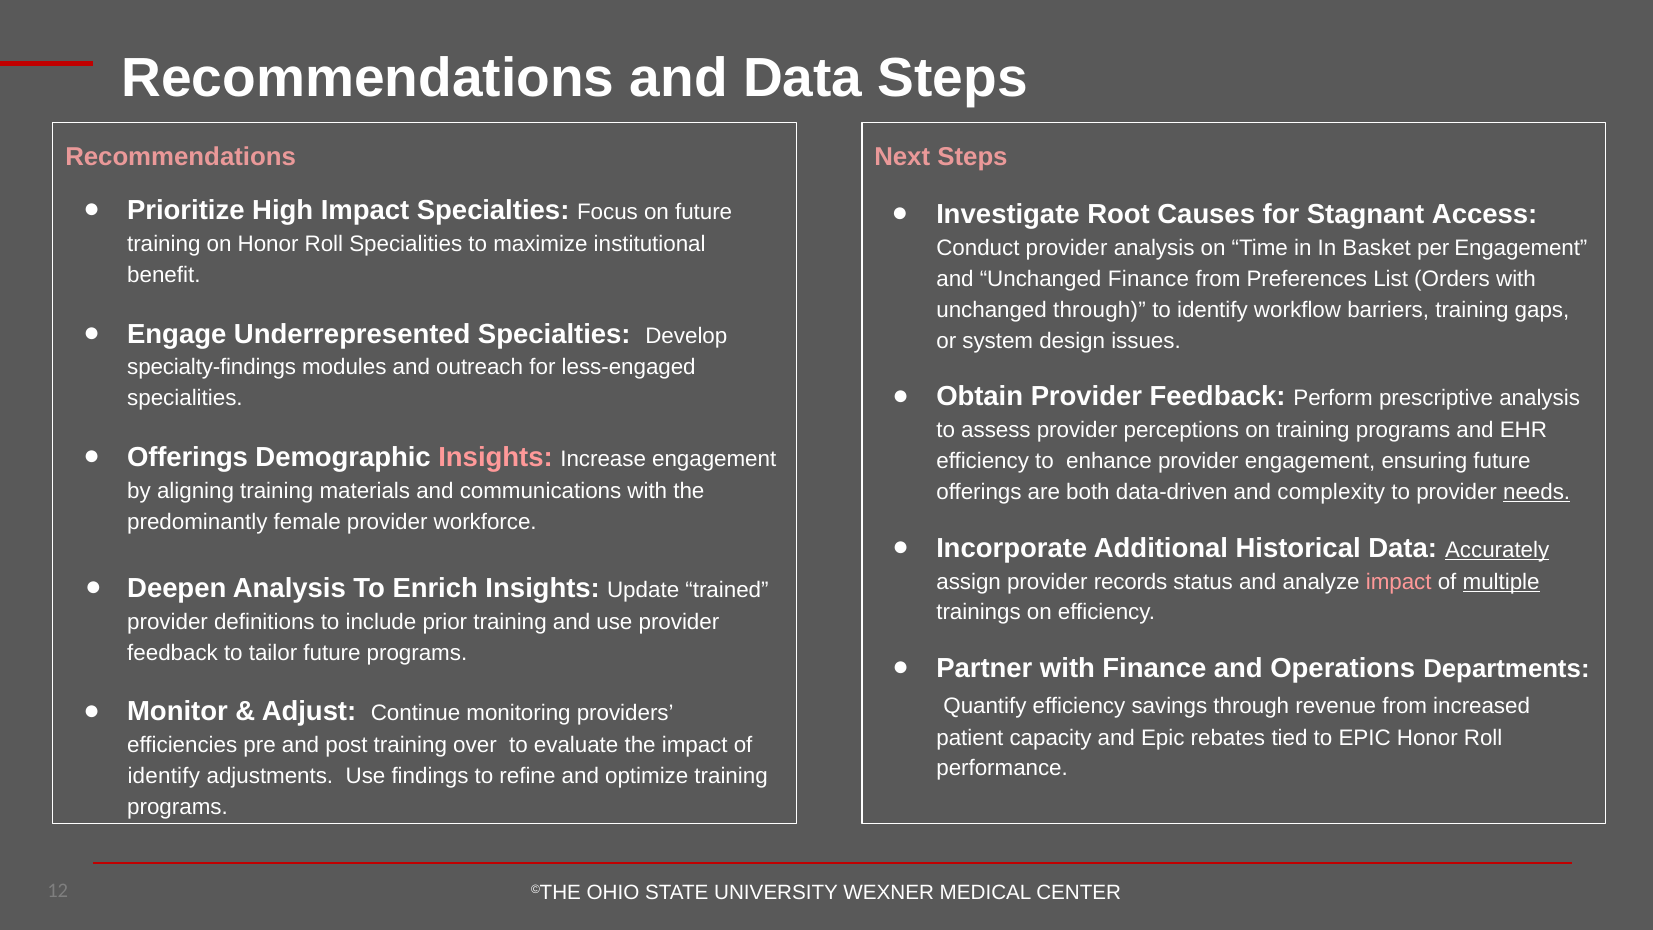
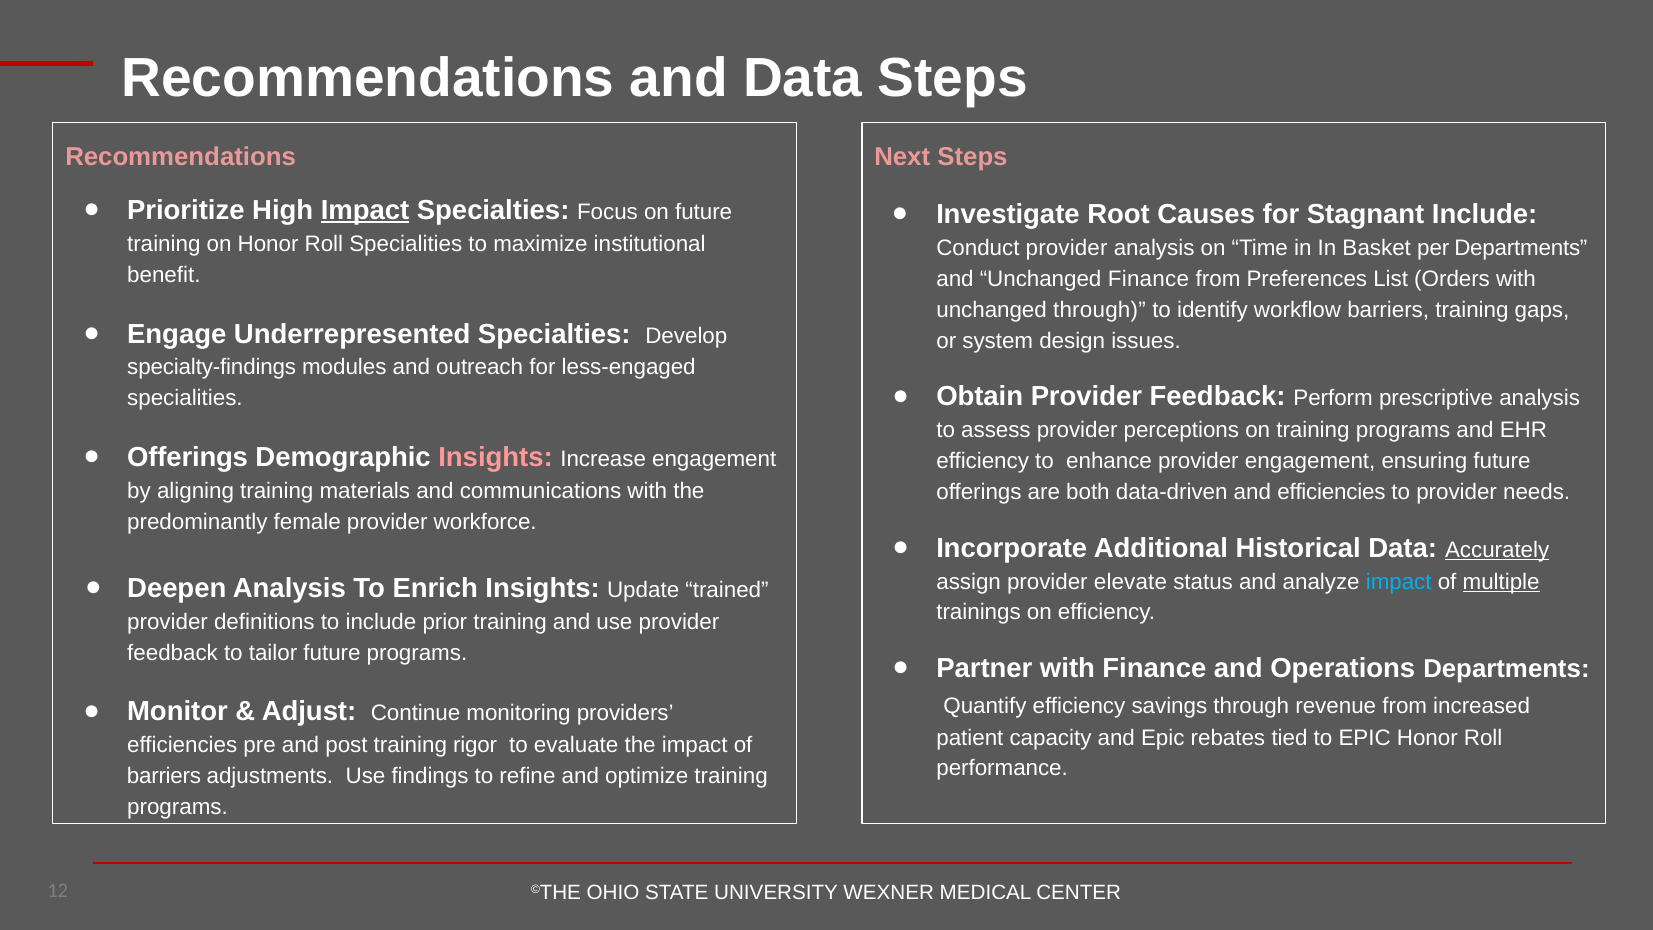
Impact underline: none -> present (365, 210)
Stagnant Access: Access -> Include (1485, 214)
per Engagement: Engagement -> Departments (1521, 248)
and complexity: complexity -> efficiencies (1331, 492)
needs underline: present -> none (1537, 492)
records: records -> elevate (1130, 581)
impact colour: pink -> light blue (1399, 581)
over: over -> rigor (475, 745)
identify: identify -> barriers (164, 776)
